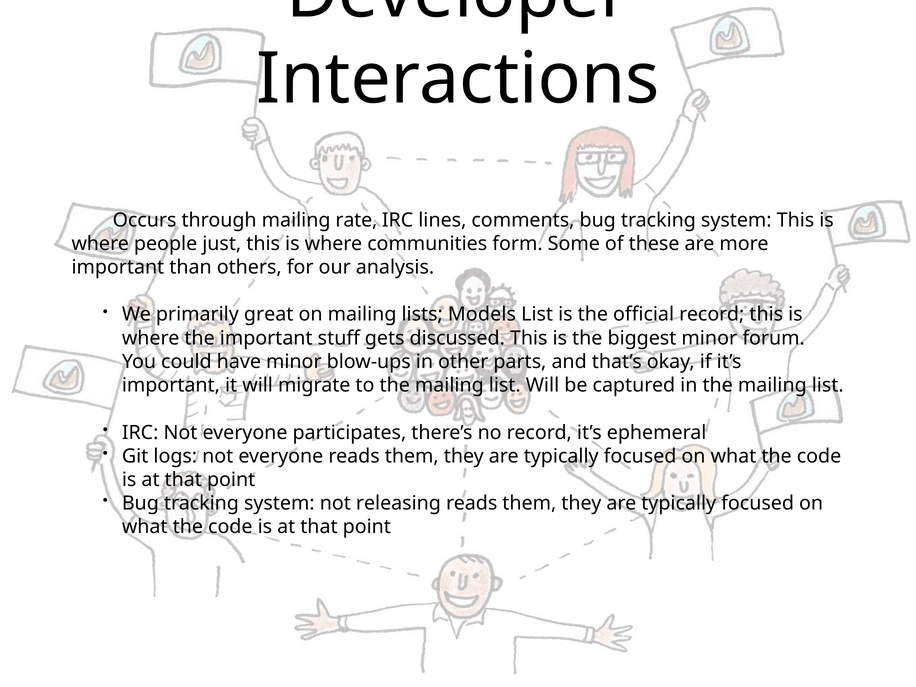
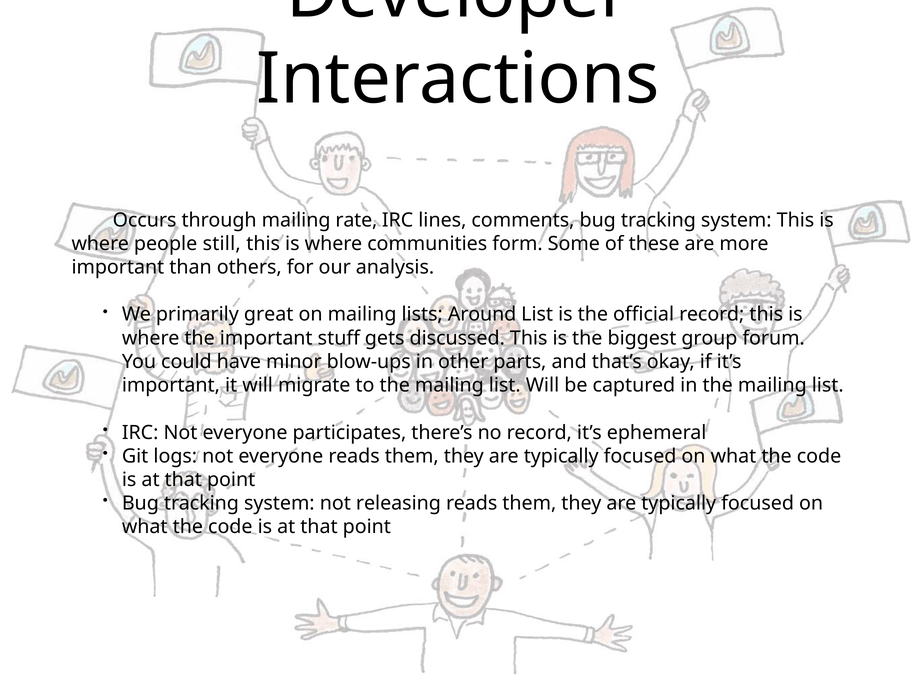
just: just -> still (222, 244)
Models: Models -> Around (482, 314)
biggest minor: minor -> group (709, 338)
